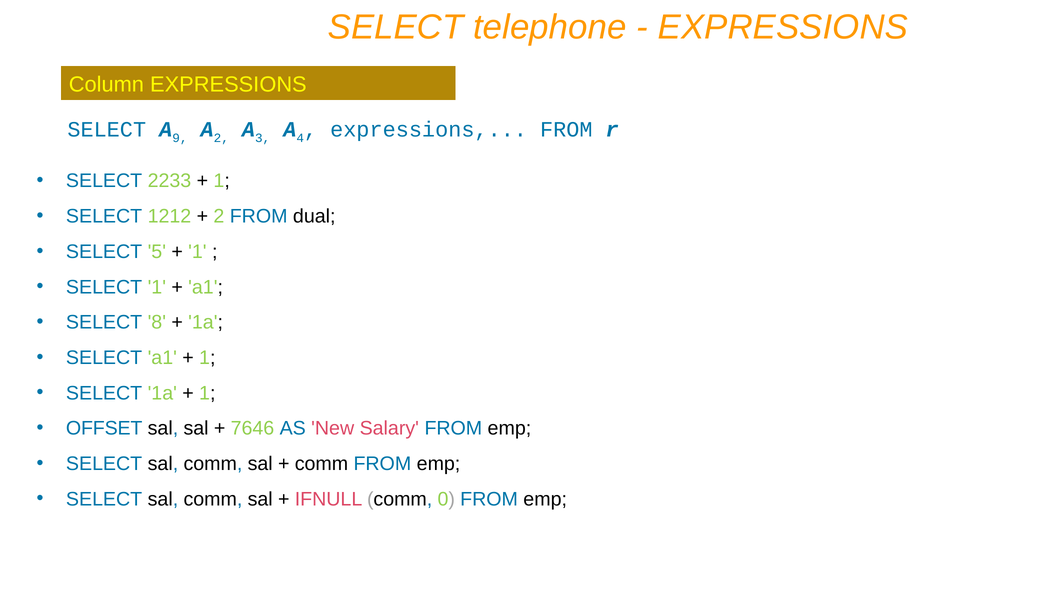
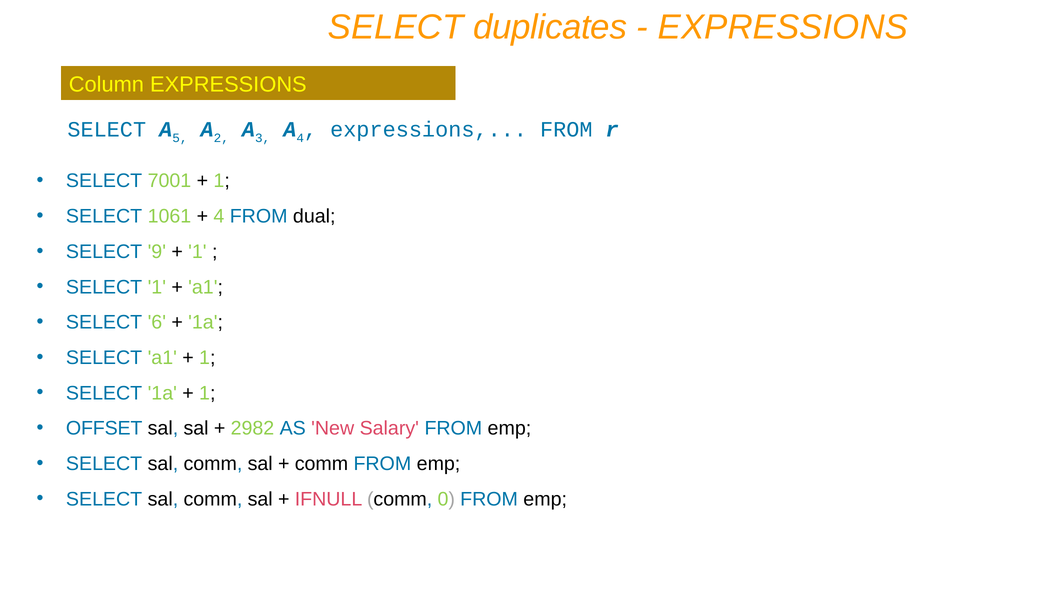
telephone: telephone -> duplicates (550, 27)
9: 9 -> 5 (180, 138)
2233: 2233 -> 7001 (169, 181)
1212: 1212 -> 1061 (169, 216)
2: 2 -> 4 (219, 216)
5: 5 -> 9 (157, 252)
8: 8 -> 6 (157, 322)
7646: 7646 -> 2982 (252, 428)
